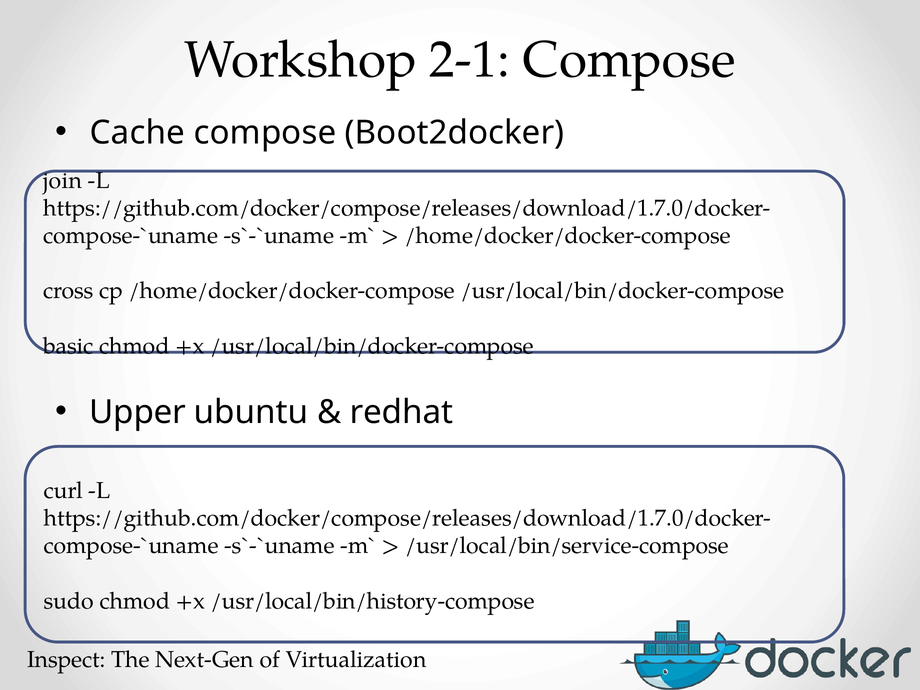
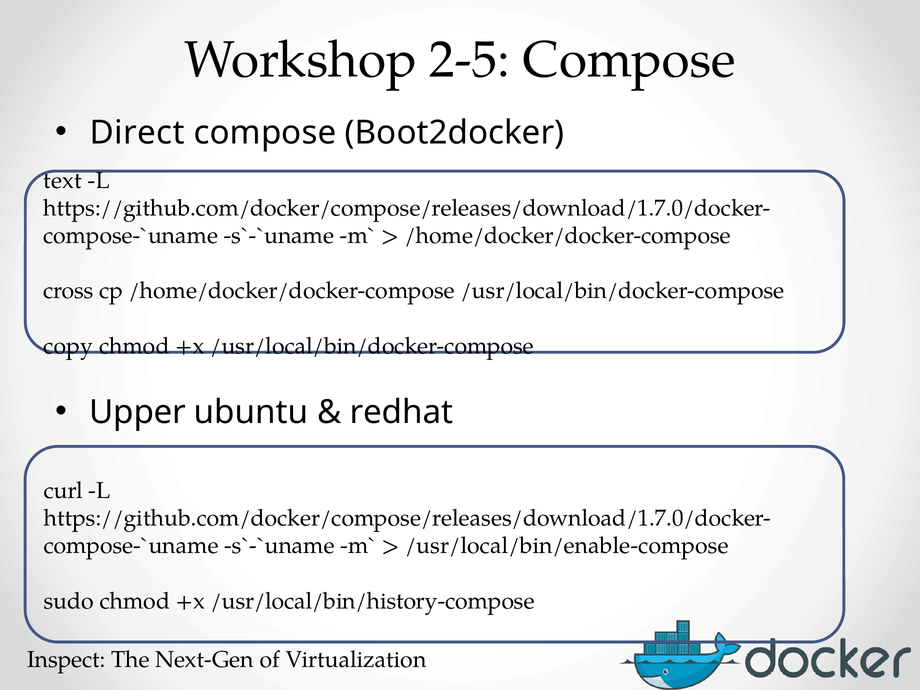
2-1: 2-1 -> 2-5 (470, 60)
Cache: Cache -> Direct (137, 133)
join: join -> text (63, 180)
basic: basic -> copy (68, 346)
/usr/local/bin/service-compose: /usr/local/bin/service-compose -> /usr/local/bin/enable-compose (567, 546)
